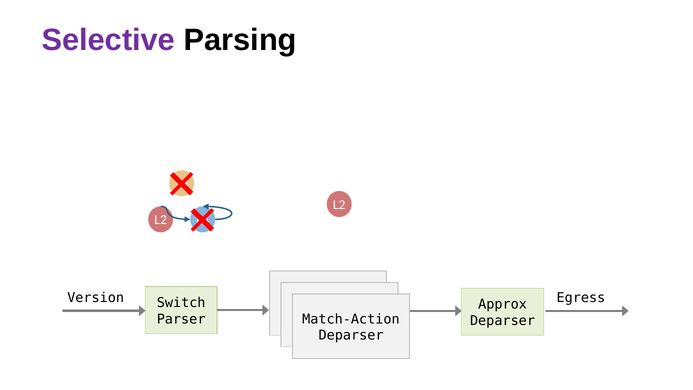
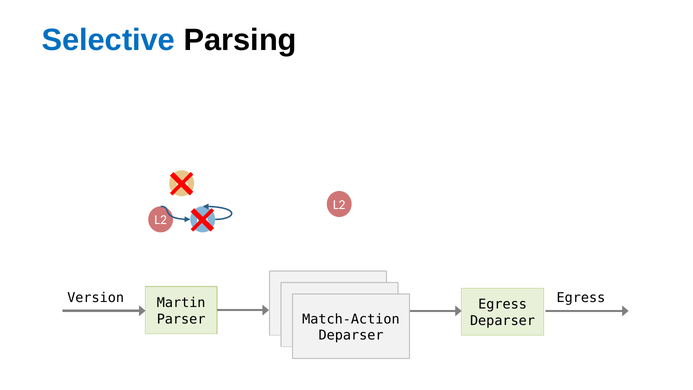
Selective colour: purple -> blue (108, 40)
Switch: Switch -> Martin (181, 303)
Approx: Approx -> Egress (503, 304)
